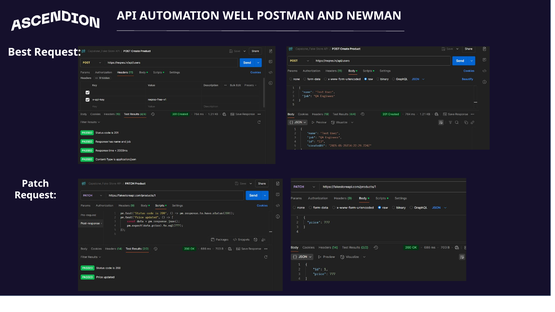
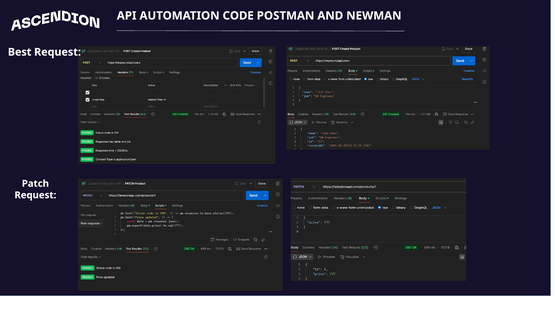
WELL: WELL -> CODE (238, 16)
